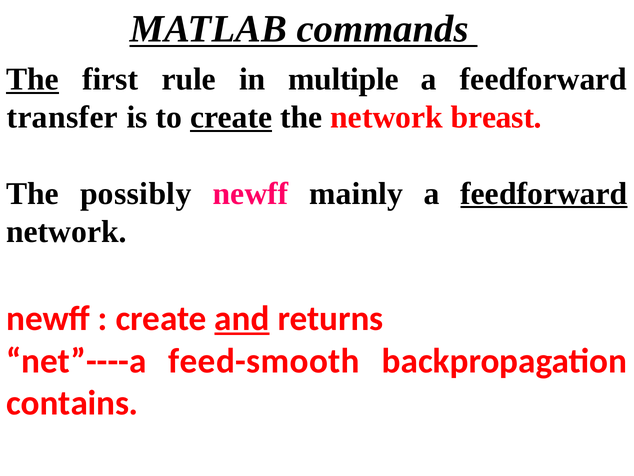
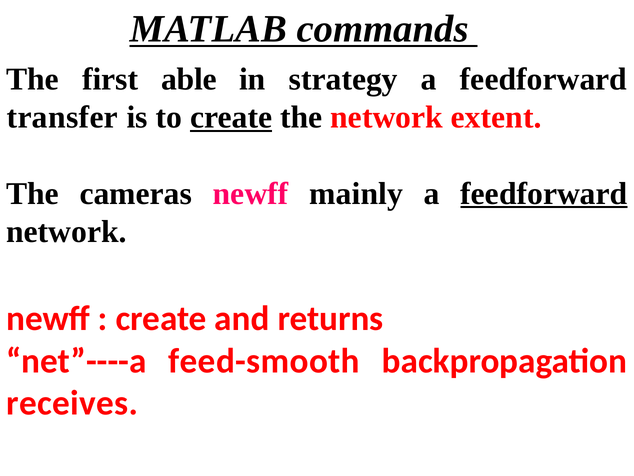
The underline: present -> none (33, 79)
rule: rule -> able (189, 79)
multiple: multiple -> strategy (343, 79)
breast: breast -> extent (496, 117)
possibly: possibly -> cameras (136, 193)
and underline: present -> none (242, 318)
contains: contains -> receives (72, 403)
